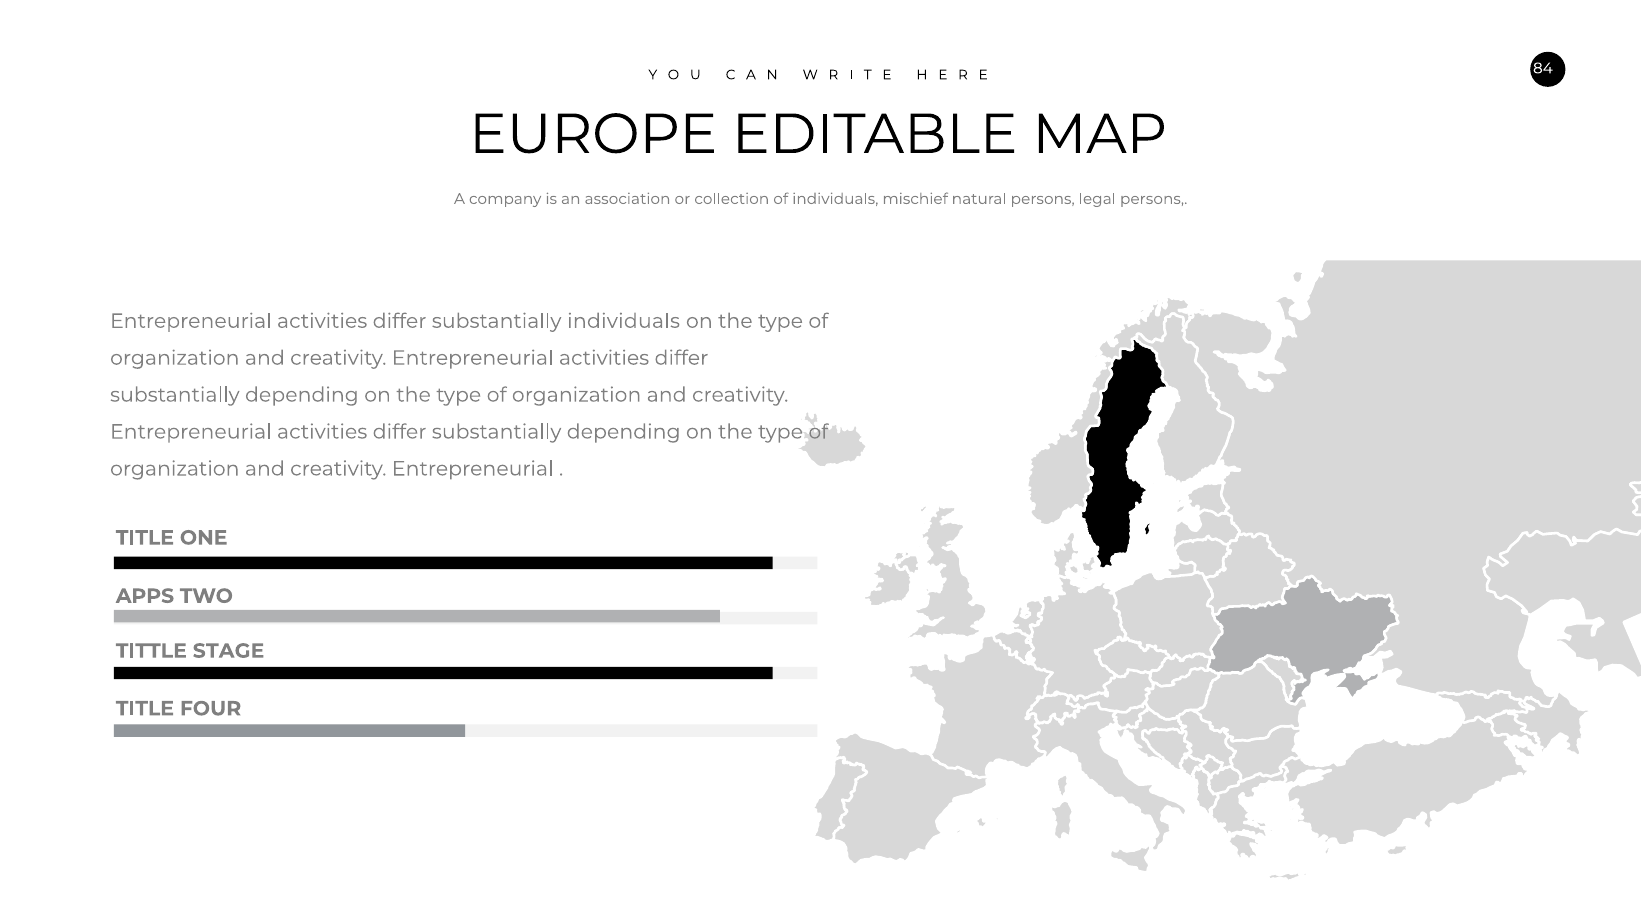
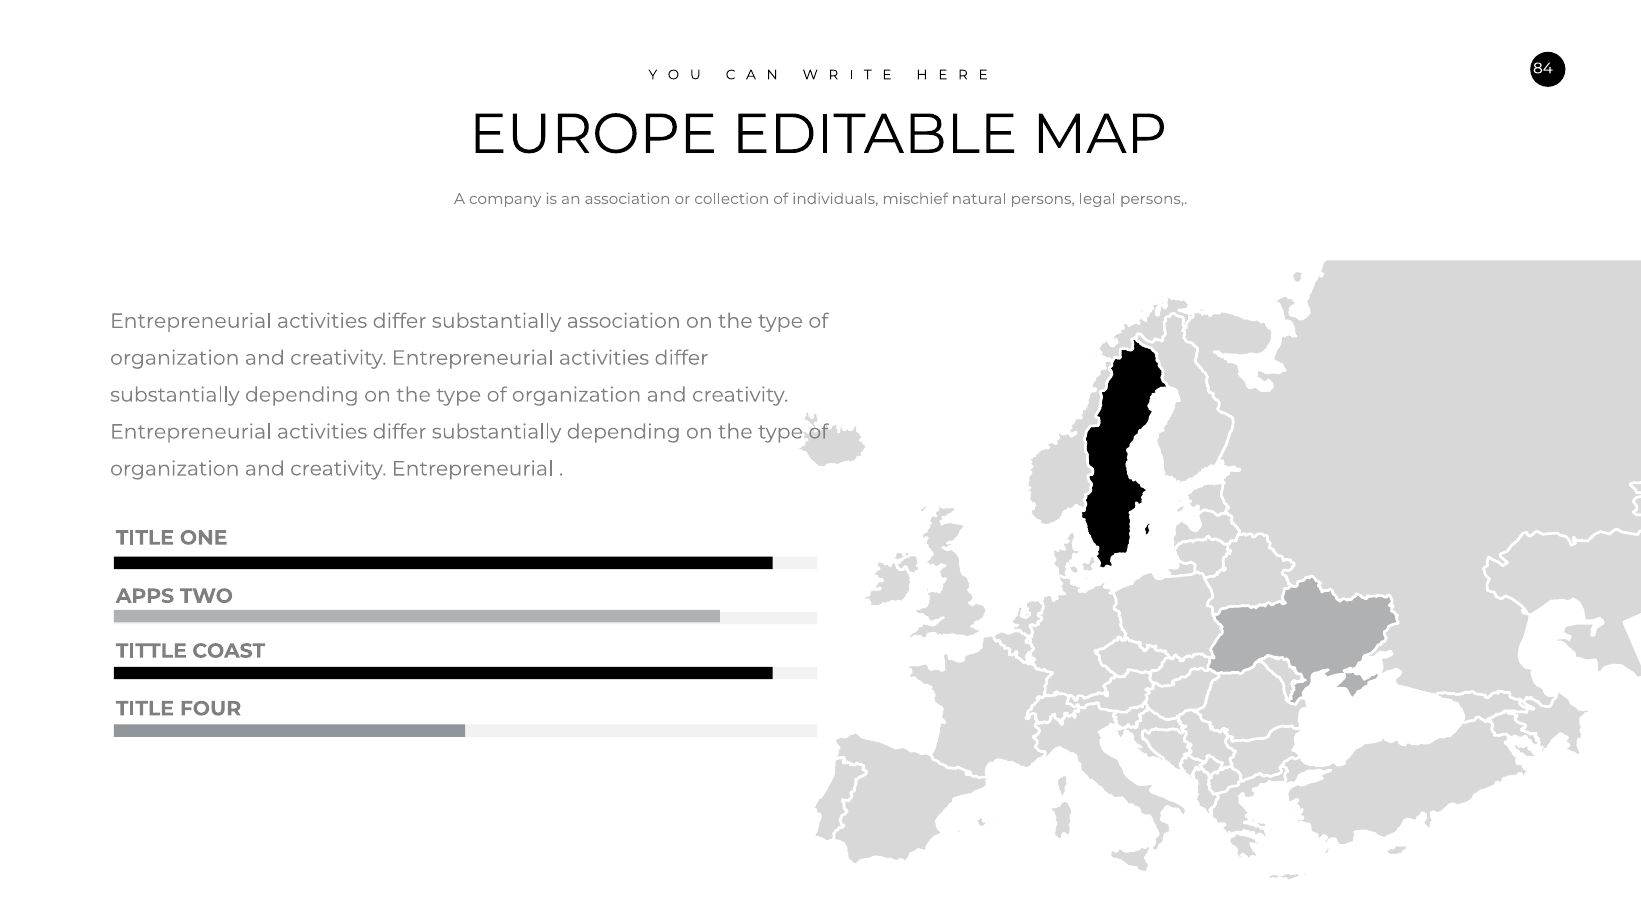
substantially individuals: individuals -> association (624, 321)
STAGE: STAGE -> COAST (229, 651)
